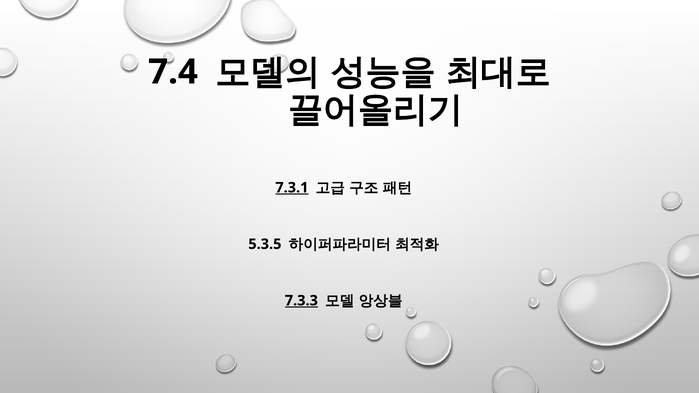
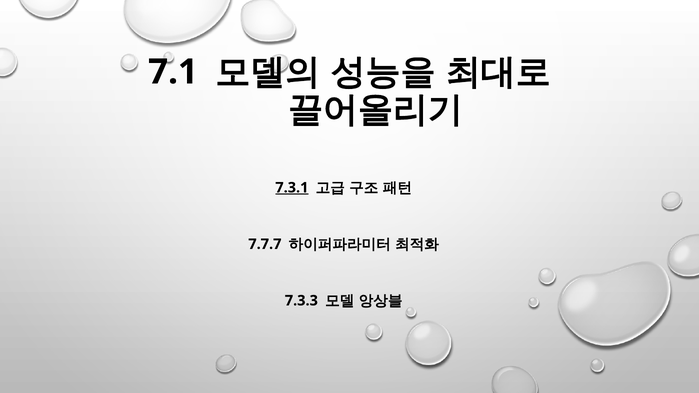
7.4: 7.4 -> 7.1 (173, 72)
5.3.5: 5.3.5 -> 7.7.7 (265, 244)
7.3.3 underline: present -> none (301, 301)
